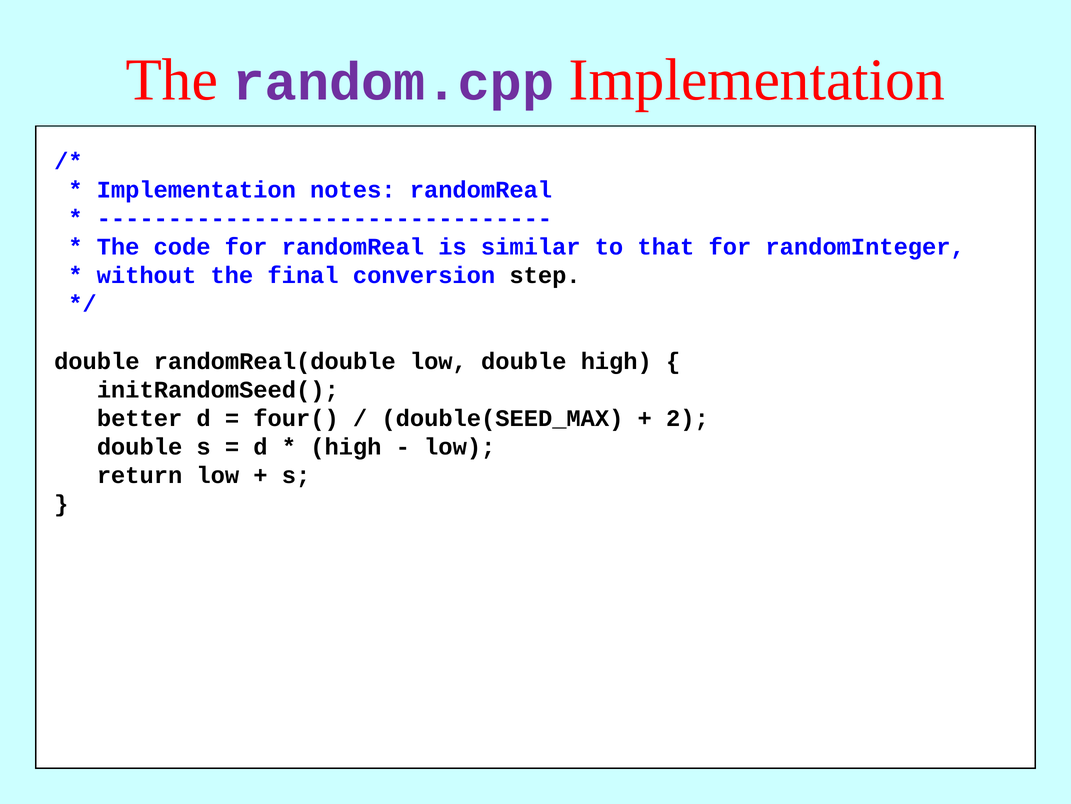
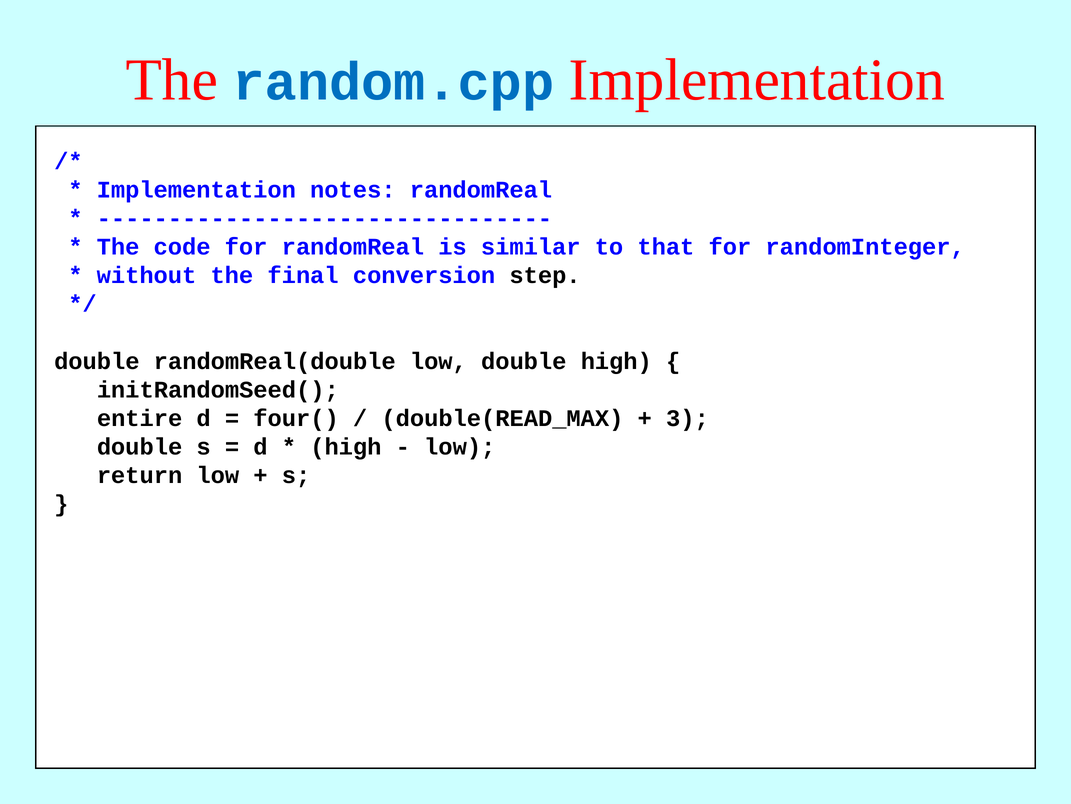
random.cpp colour: purple -> blue (393, 82)
better: better -> entire (140, 418)
double(SEED_MAX: double(SEED_MAX -> double(READ_MAX (502, 418)
2: 2 -> 3 (687, 418)
